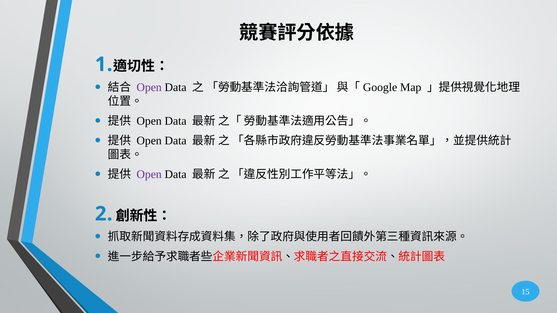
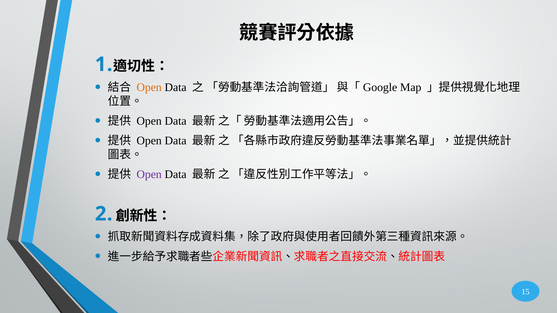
Open colour: purple -> orange (149, 87)
